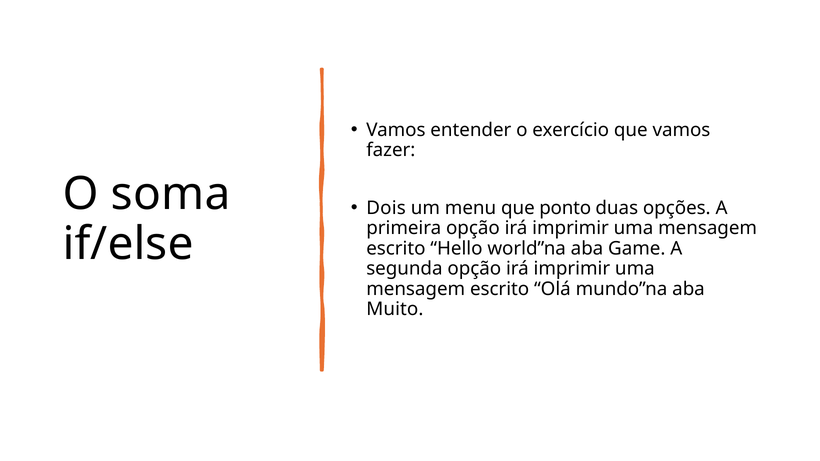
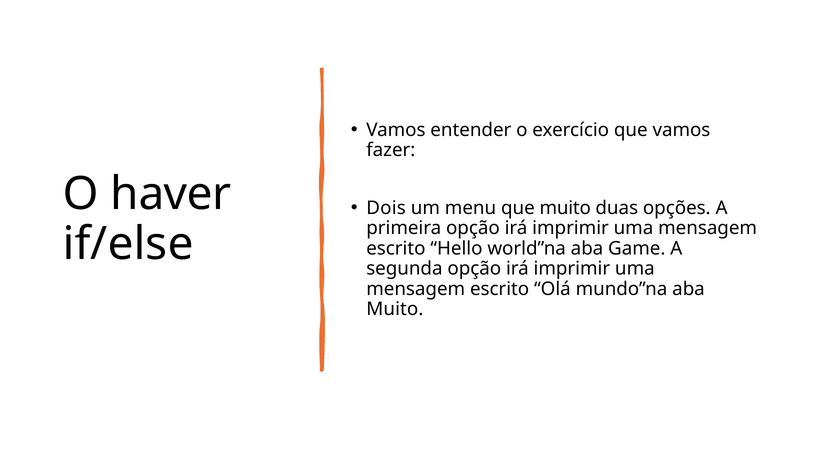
soma: soma -> haver (171, 194)
que ponto: ponto -> muito (565, 208)
